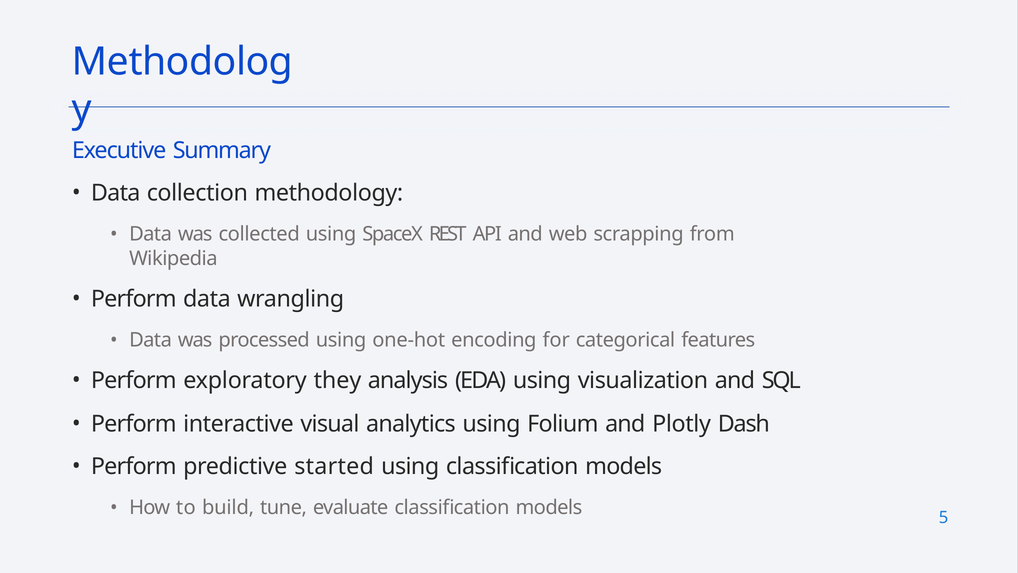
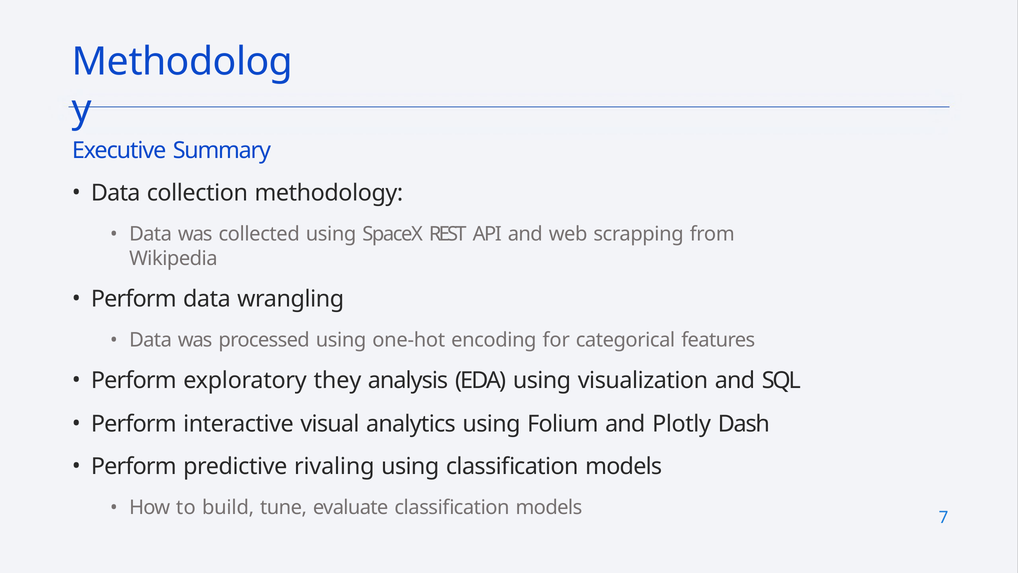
started: started -> rivaling (334, 466)
5: 5 -> 7 (944, 517)
